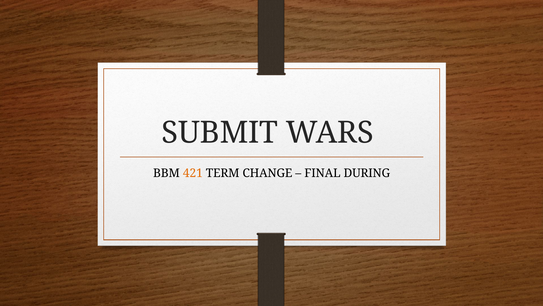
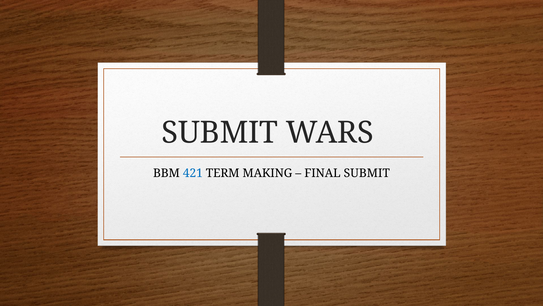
421 colour: orange -> blue (193, 173)
CHANGE: CHANGE -> MAKING (267, 173)
FINAL DURING: DURING -> SUBMIT (367, 173)
